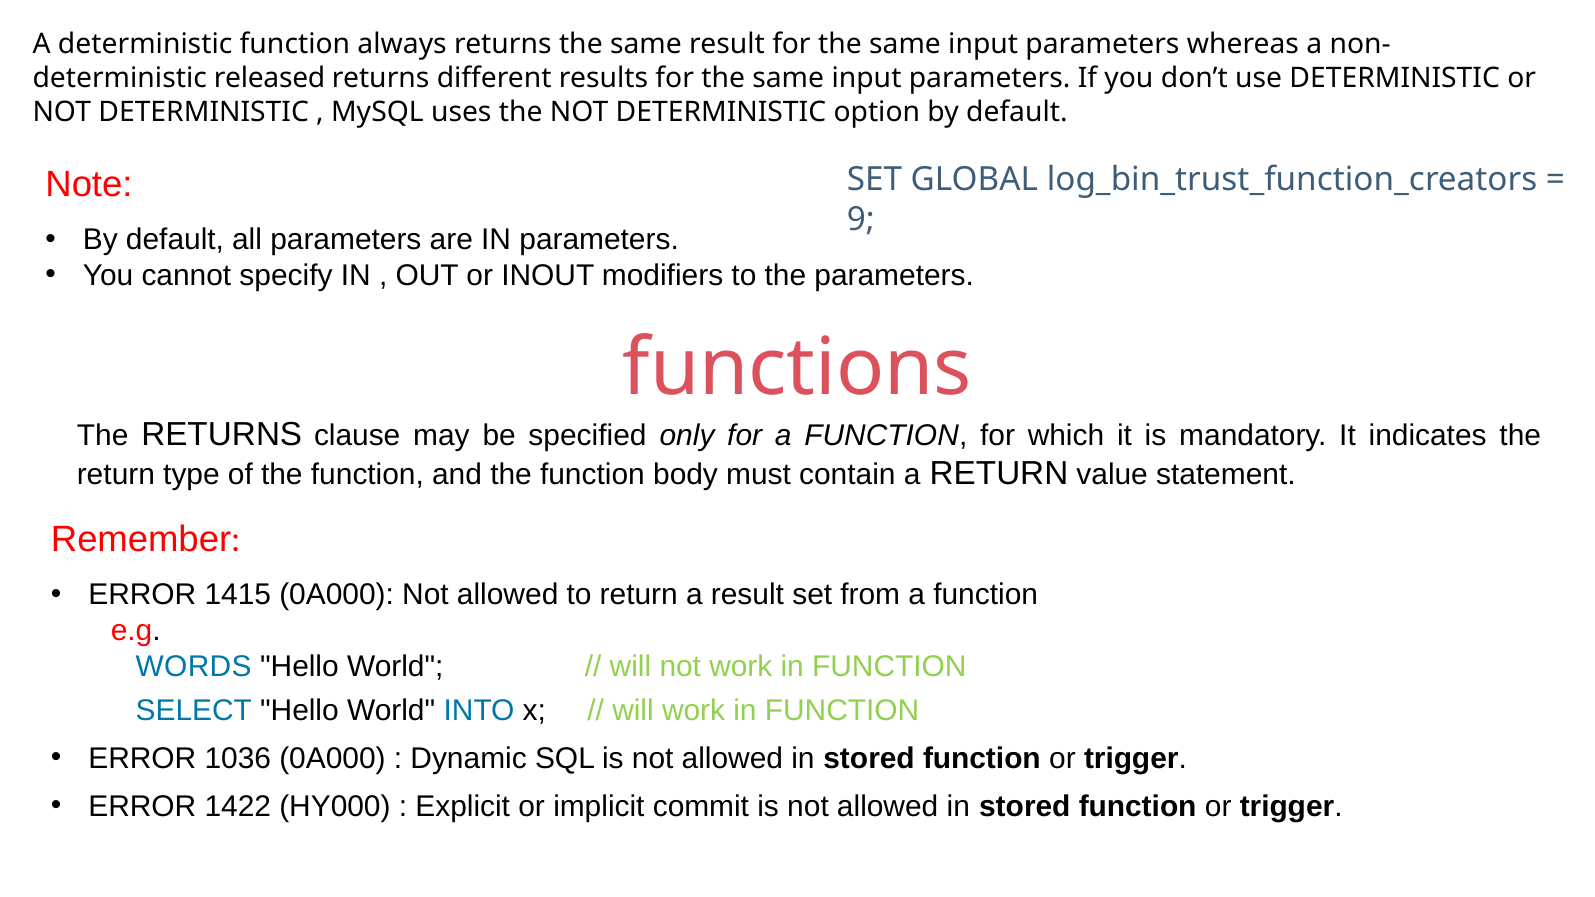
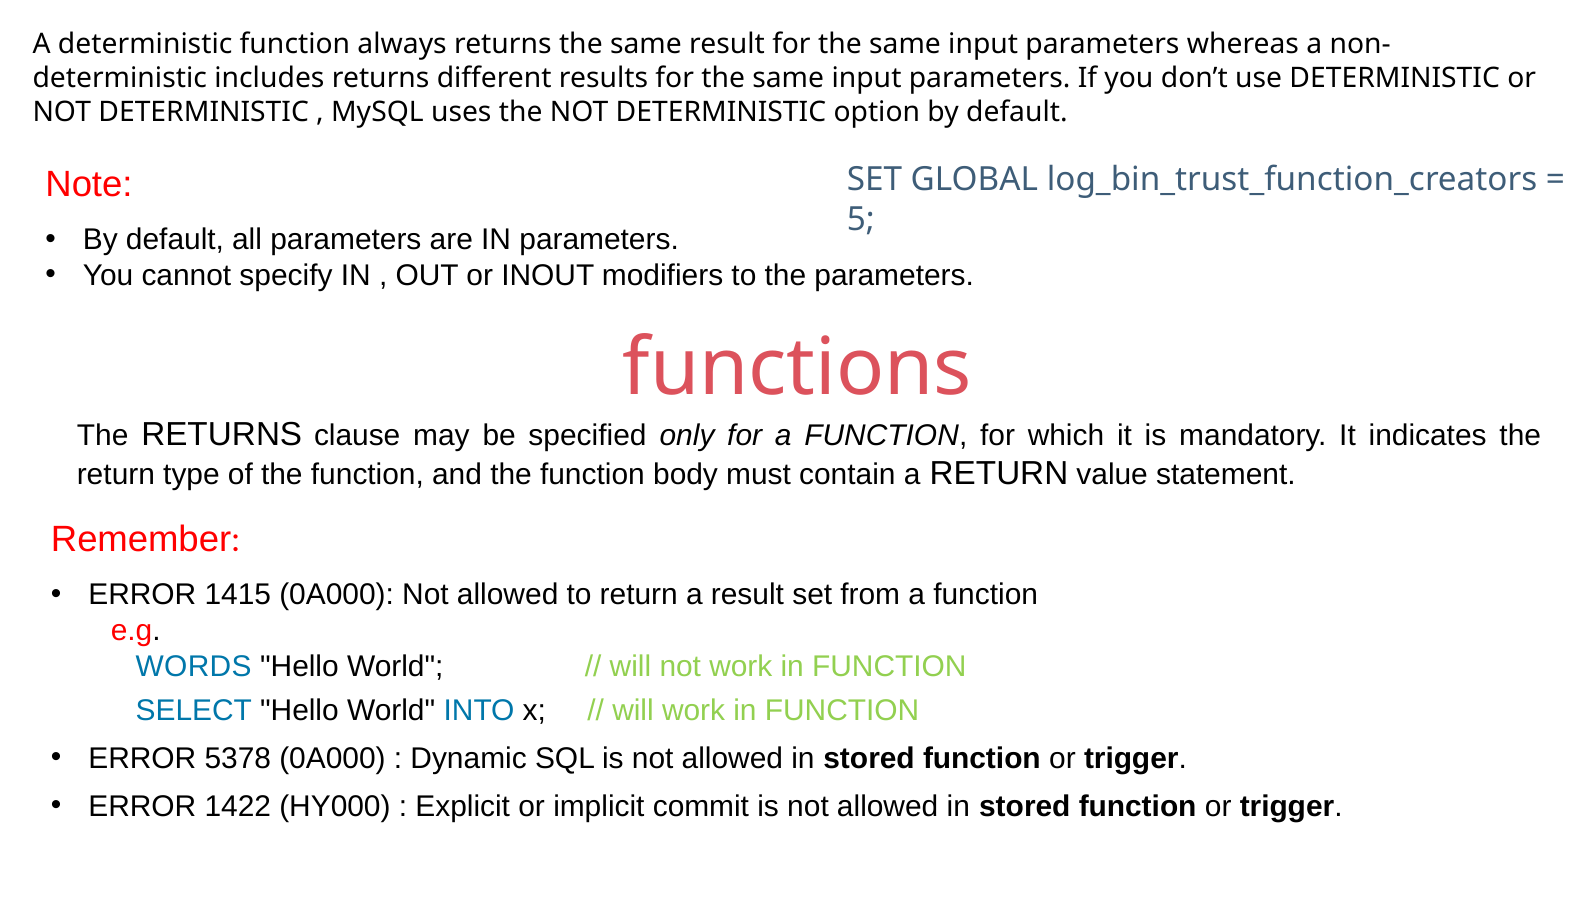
released: released -> includes (269, 78)
9: 9 -> 5 (861, 220)
1036: 1036 -> 5378 (238, 759)
